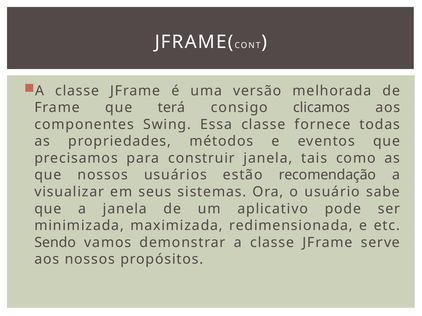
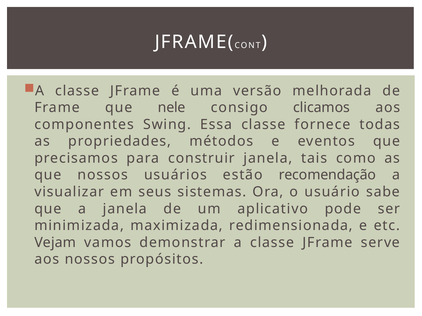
terá: terá -> nele (172, 108)
Sendo: Sendo -> Vejam (55, 243)
